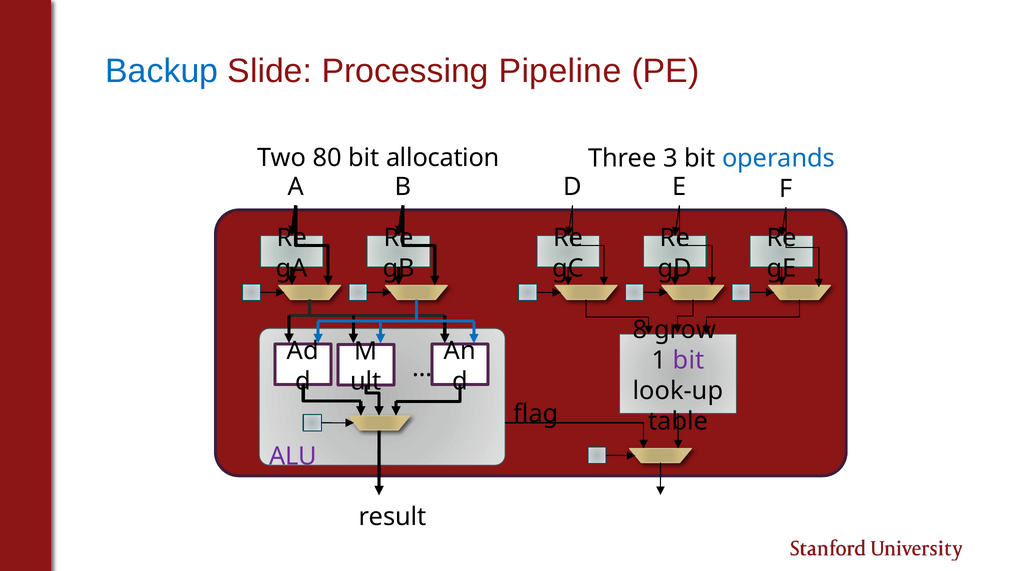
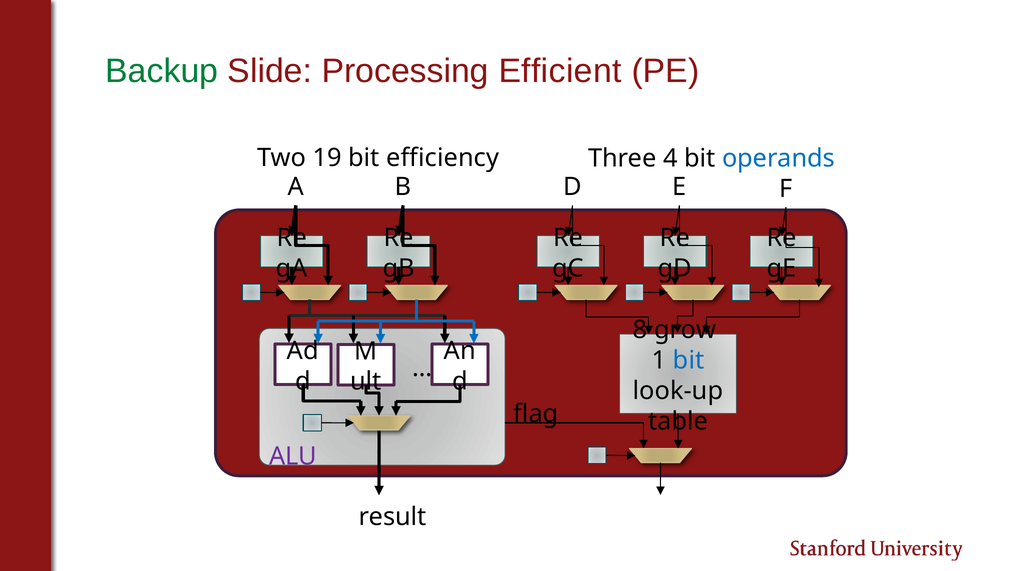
Backup colour: blue -> green (162, 71)
Pipeline: Pipeline -> Efficient (560, 71)
80: 80 -> 19 (327, 158)
allocation: allocation -> efficiency (443, 158)
3: 3 -> 4 (670, 158)
bit colour: purple -> blue (689, 360)
